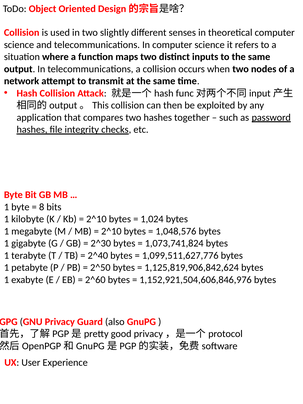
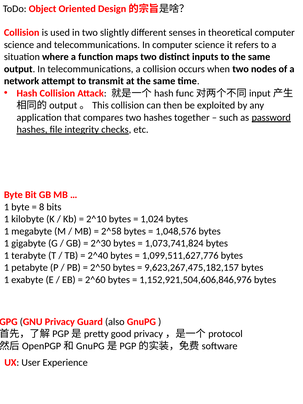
2^10: 2^10 -> 2^58 (111, 231)
1,125,819,906,842,624: 1,125,819,906,842,624 -> 9,623,267,475,182,157 (192, 268)
